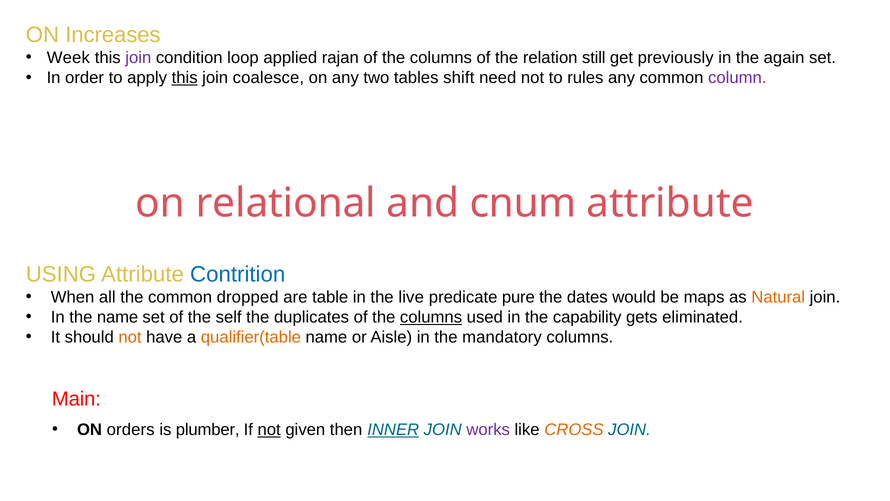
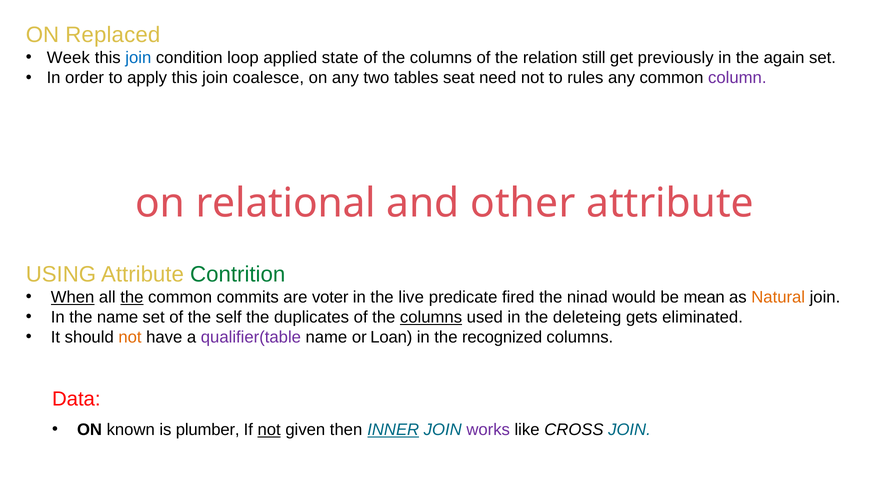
Increases: Increases -> Replaced (113, 35)
join colour: purple -> blue (138, 58)
rajan: rajan -> state (340, 58)
this underline: present -> none (185, 78)
shift: shift -> seat (459, 78)
cnum: cnum -> other (523, 203)
Contrition colour: blue -> green (238, 274)
When underline: none -> present (73, 297)
the underline: none -> present (132, 297)
dropped: dropped -> commits (248, 297)
table: table -> voter (330, 297)
pure: pure -> fired (518, 297)
dates: dates -> ninad (587, 297)
maps: maps -> mean (704, 297)
capability: capability -> deleteing (587, 317)
qualifier(table colour: orange -> purple (251, 337)
Aisle: Aisle -> Loan (391, 337)
mandatory: mandatory -> recognized (502, 337)
Main: Main -> Data (76, 399)
orders: orders -> known (131, 430)
CROSS colour: orange -> black (574, 430)
